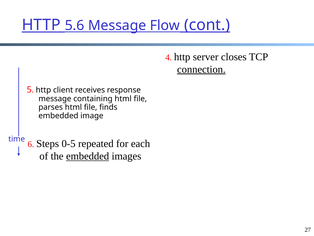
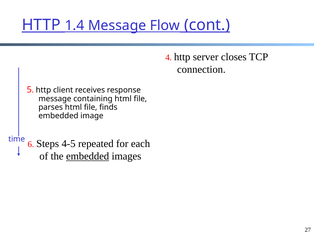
5.6: 5.6 -> 1.4 (75, 25)
connection underline: present -> none (201, 69)
0-5: 0-5 -> 4-5 (69, 143)
